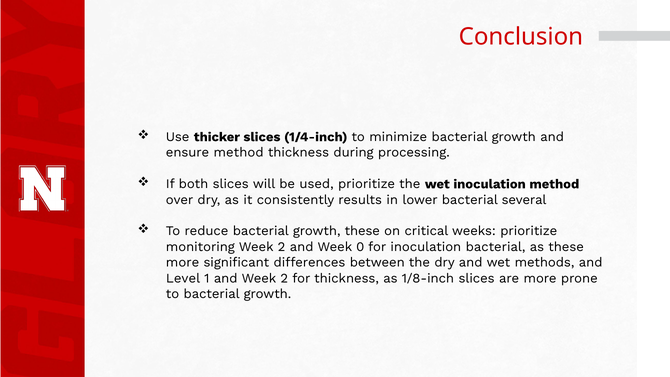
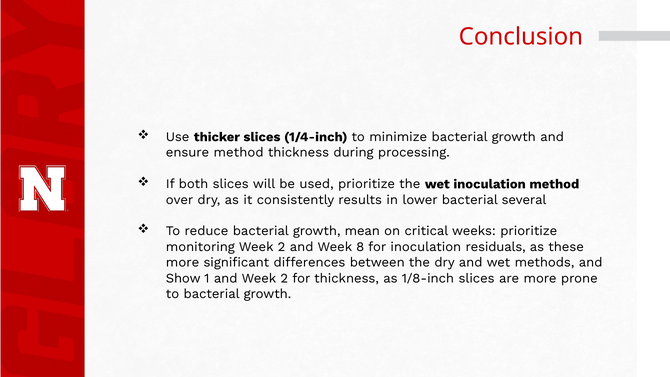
growth these: these -> mean (362, 231)
0: 0 -> 8 (360, 247)
inoculation bacterial: bacterial -> residuals (496, 247)
Level: Level -> Show (183, 278)
